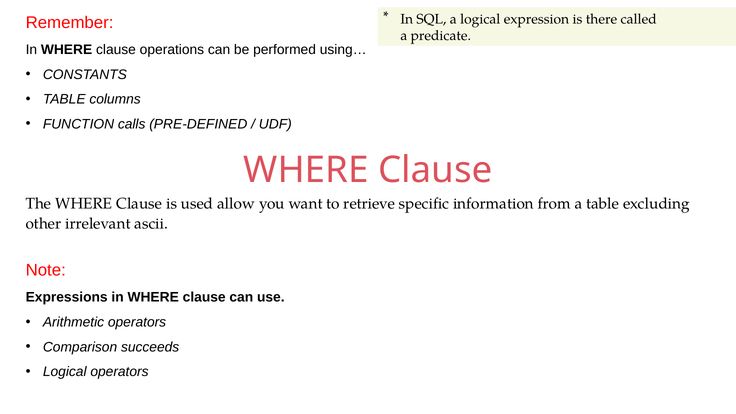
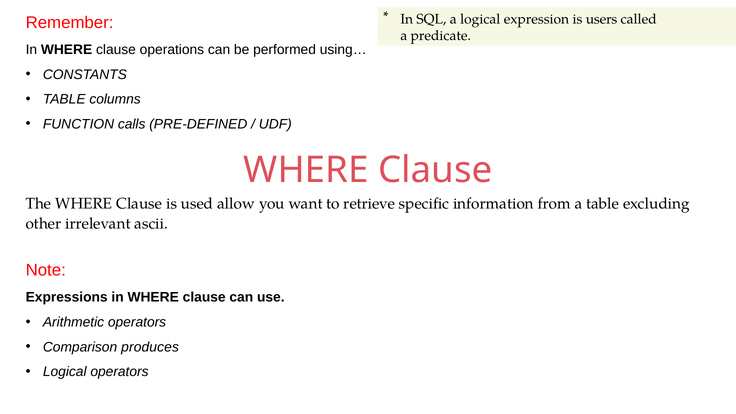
there: there -> users (602, 19)
succeeds: succeeds -> produces (150, 347)
